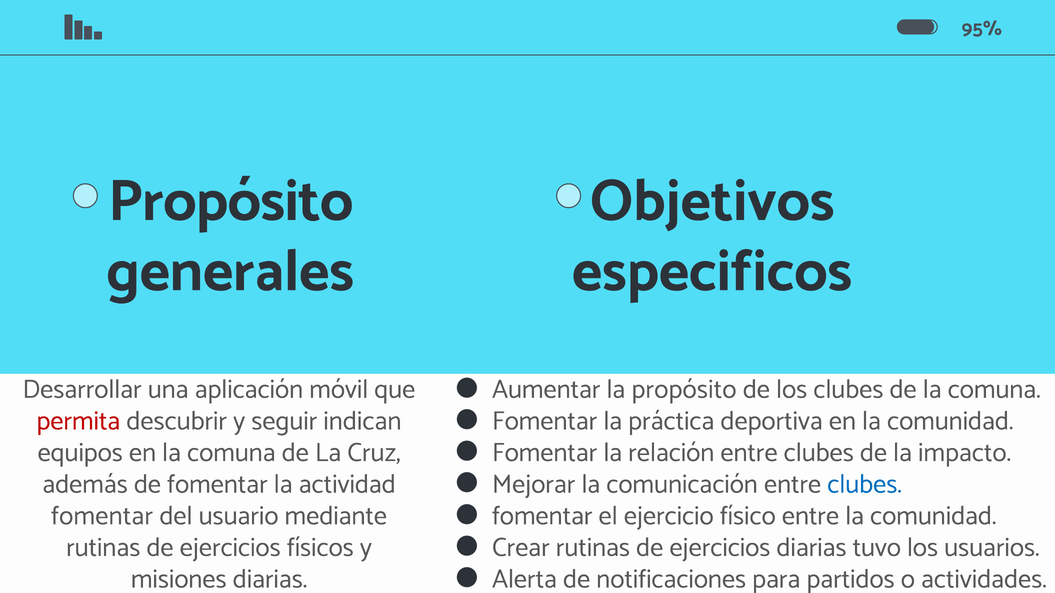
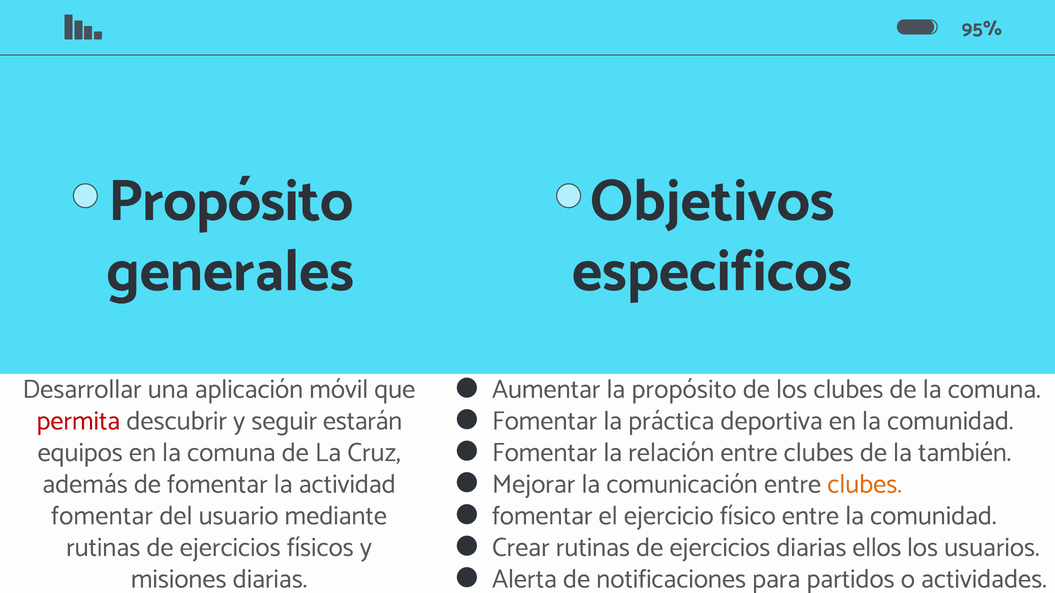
indican: indican -> estarán (363, 421)
impacto: impacto -> también (965, 453)
clubes colour: blue -> orange (865, 484)
tuvo: tuvo -> ellos (877, 548)
